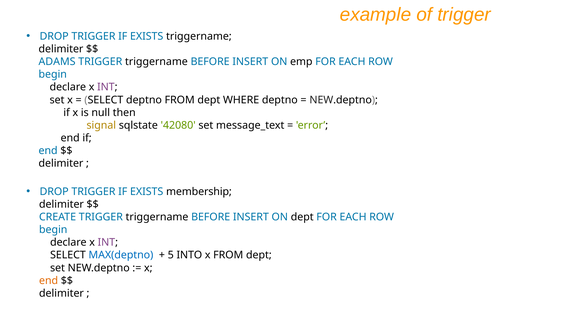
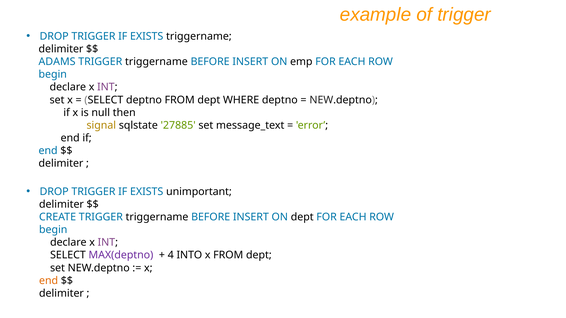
42080: 42080 -> 27885 (178, 125)
membership: membership -> unimportant (199, 192)
MAX(deptno colour: blue -> purple (121, 255)
5: 5 -> 4 (171, 255)
